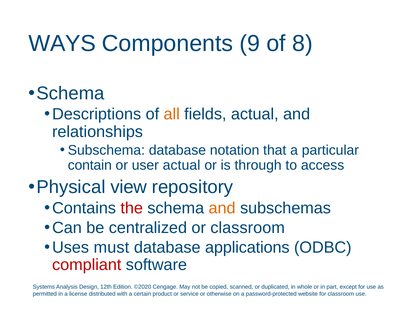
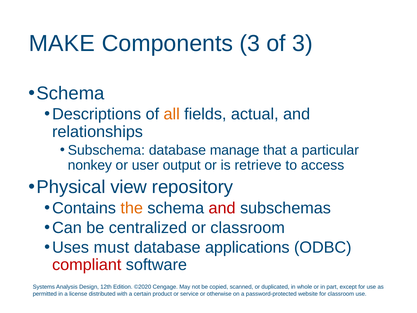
WAYS: WAYS -> MAKE (62, 43)
Components 9: 9 -> 3 (250, 43)
of 8: 8 -> 3 (302, 43)
notation: notation -> manage (235, 150)
contain: contain -> nonkey (90, 165)
user actual: actual -> output (182, 165)
through: through -> retrieve (258, 165)
the colour: red -> orange (132, 208)
and colour: orange -> red (222, 208)
